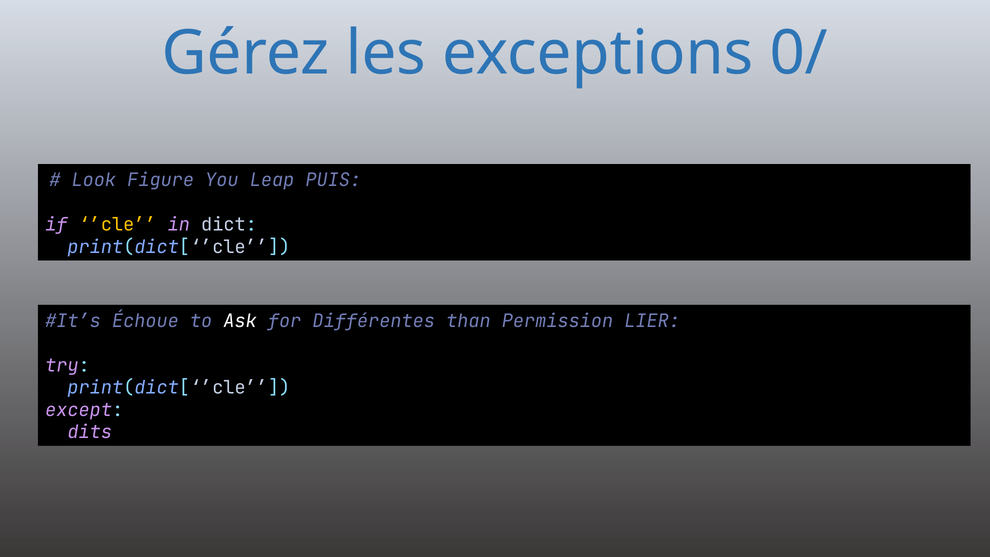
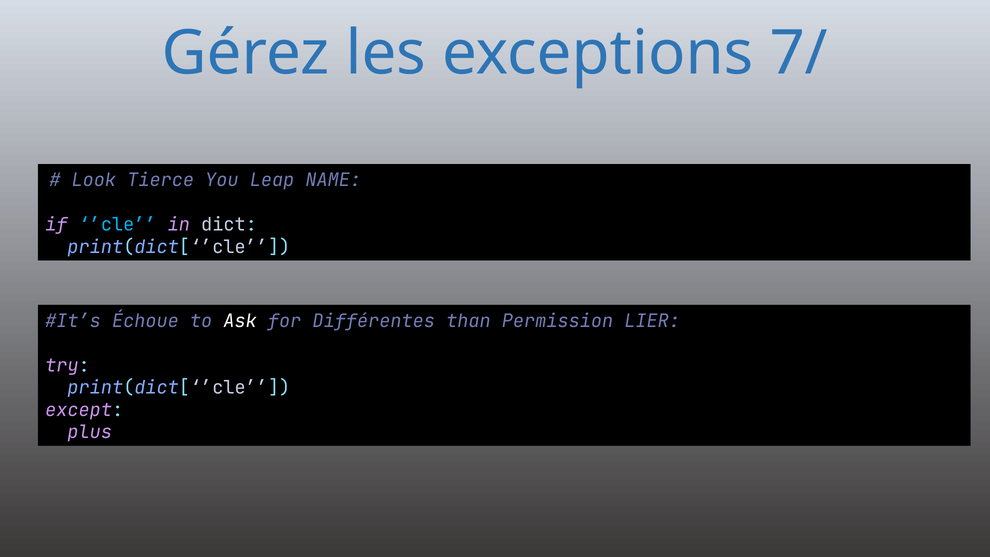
0/: 0/ -> 7/ (799, 53)
Figure: Figure -> Tierce (161, 180)
PUIS: PUIS -> NAME (333, 180)
’cle colour: yellow -> light blue (118, 225)
dits: dits -> plus (90, 432)
